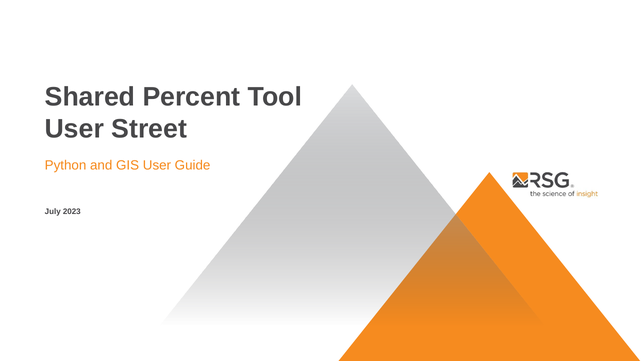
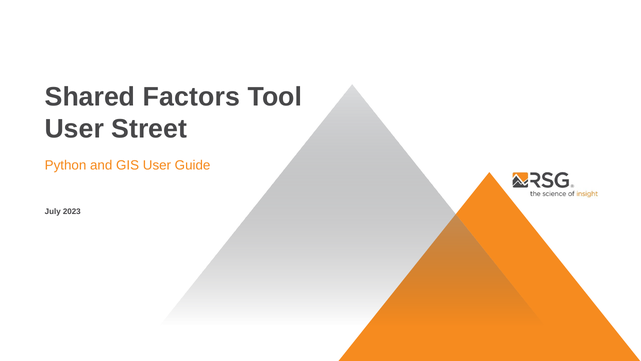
Percent: Percent -> Factors (191, 97)
